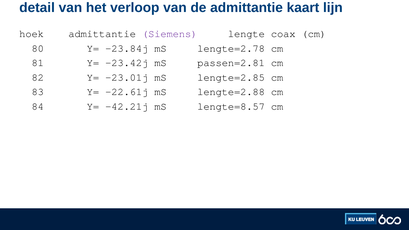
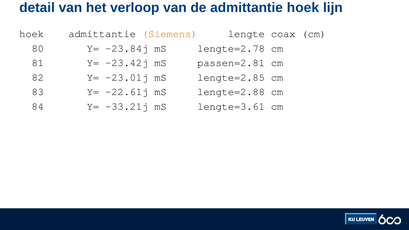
admittantie kaart: kaart -> hoek (303, 8)
Siemens colour: purple -> orange (170, 34)
-42.21j: -42.21j -> -33.21j (127, 106)
lengte=8.57: lengte=8.57 -> lengte=3.61 (231, 106)
